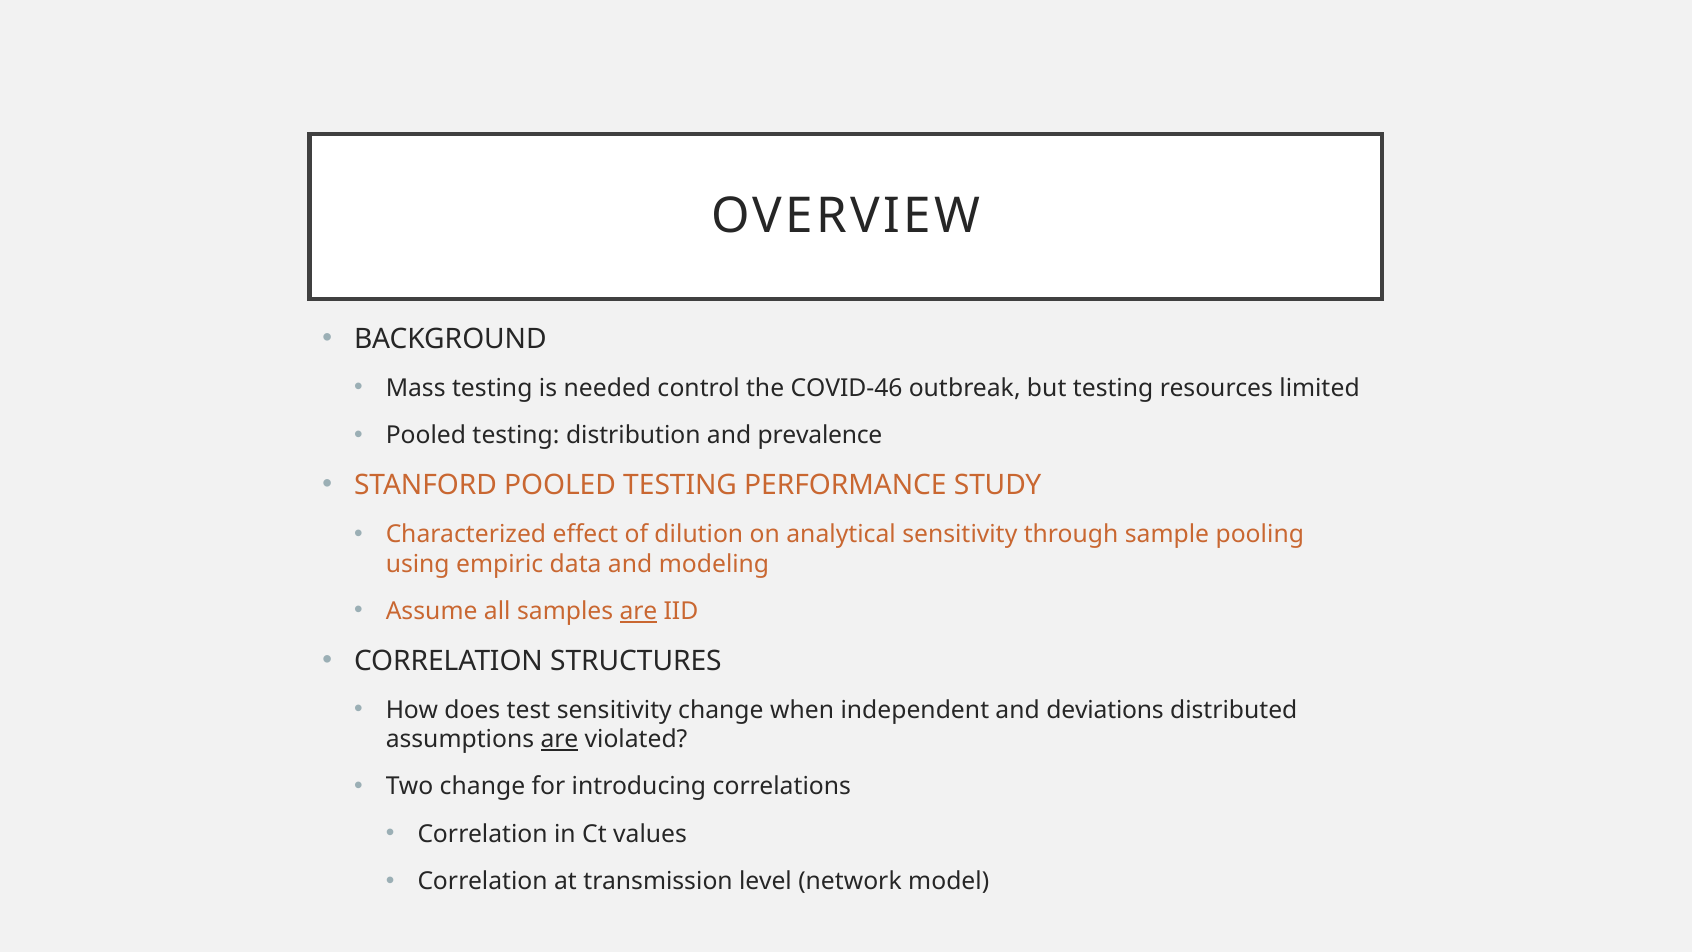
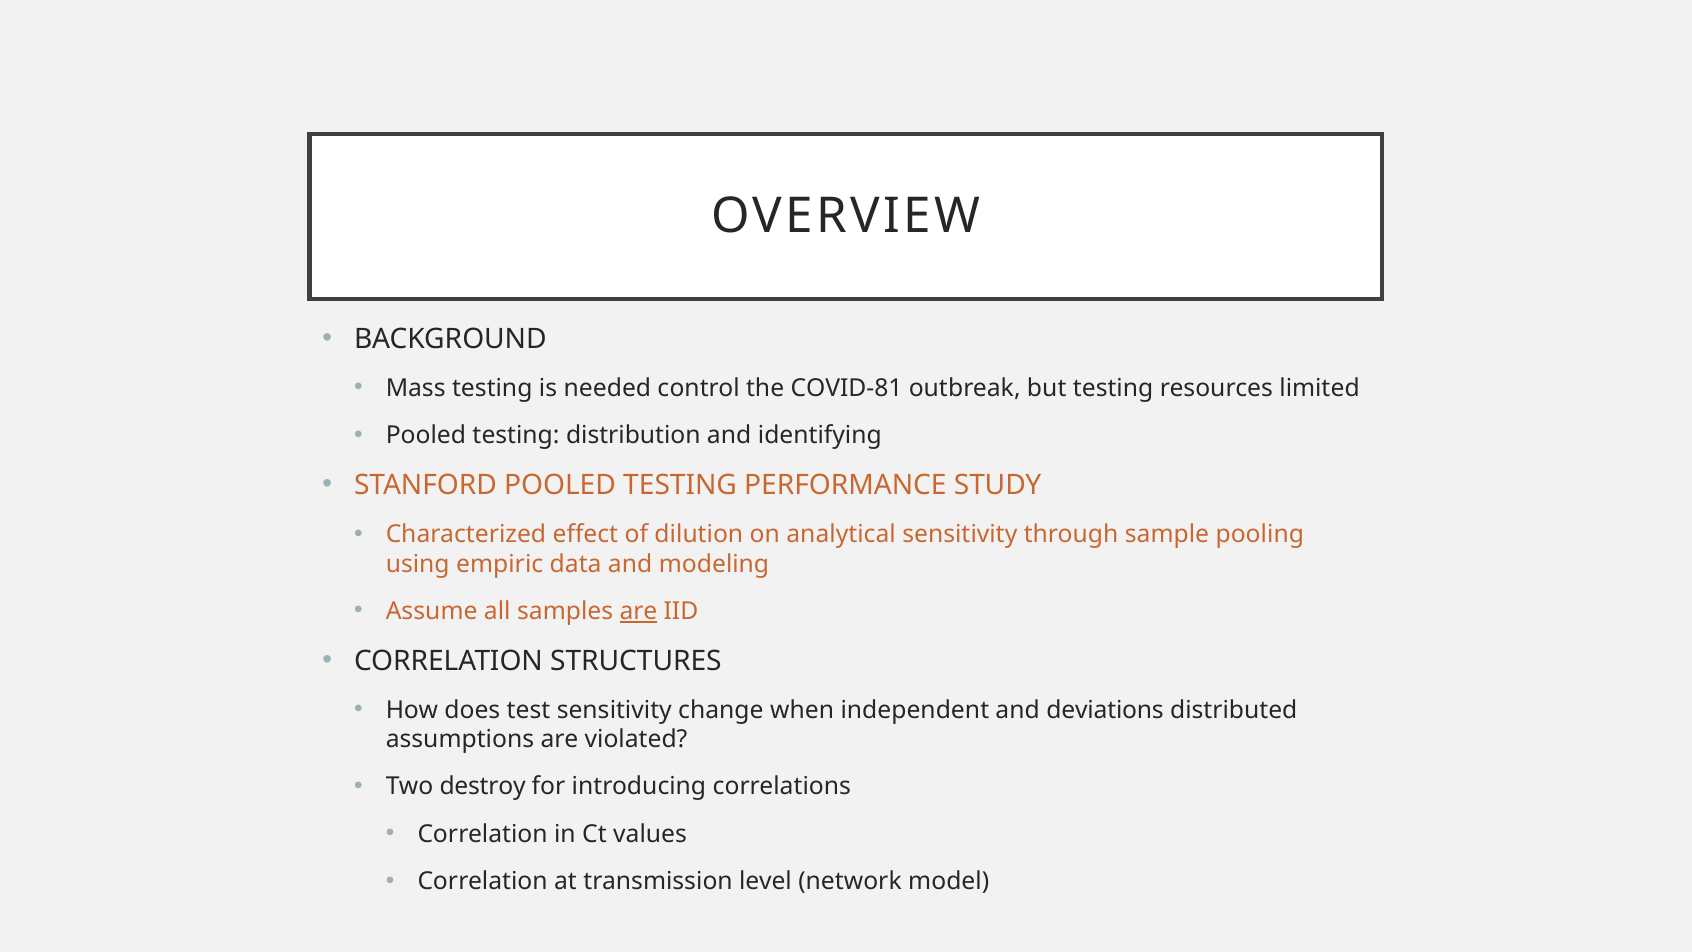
COVID-46: COVID-46 -> COVID-81 (847, 388)
prevalence: prevalence -> identifying (820, 435)
are underline: present -> none (559, 739)
Two change: change -> destroy (483, 787)
